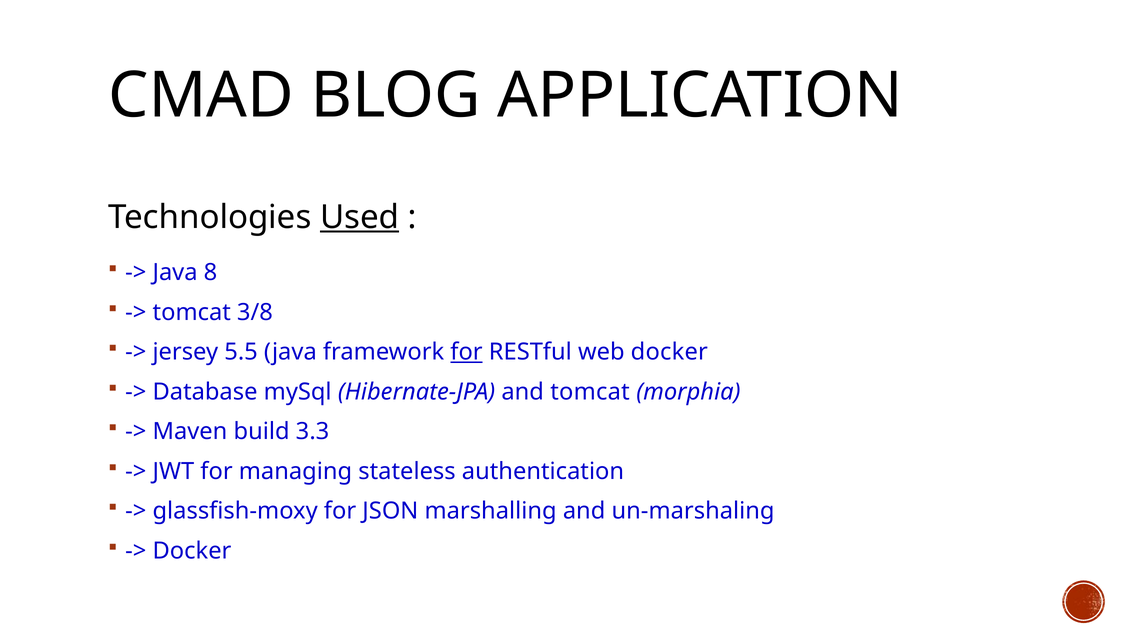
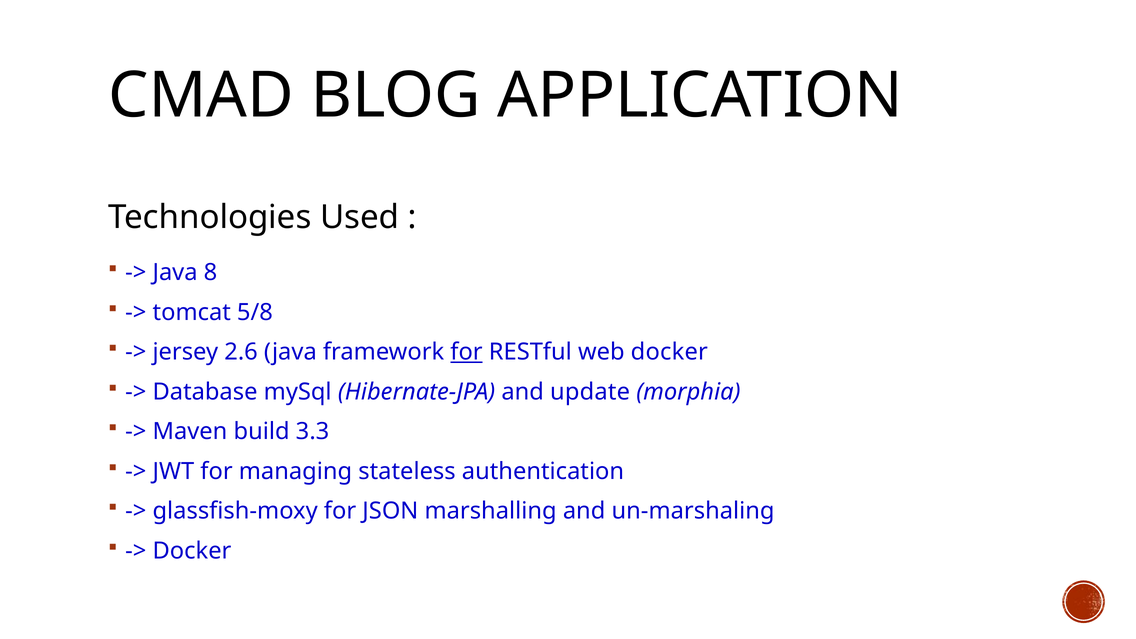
Used underline: present -> none (360, 217)
3/8: 3/8 -> 5/8 (255, 312)
5.5: 5.5 -> 2.6 (241, 352)
and tomcat: tomcat -> update (590, 392)
